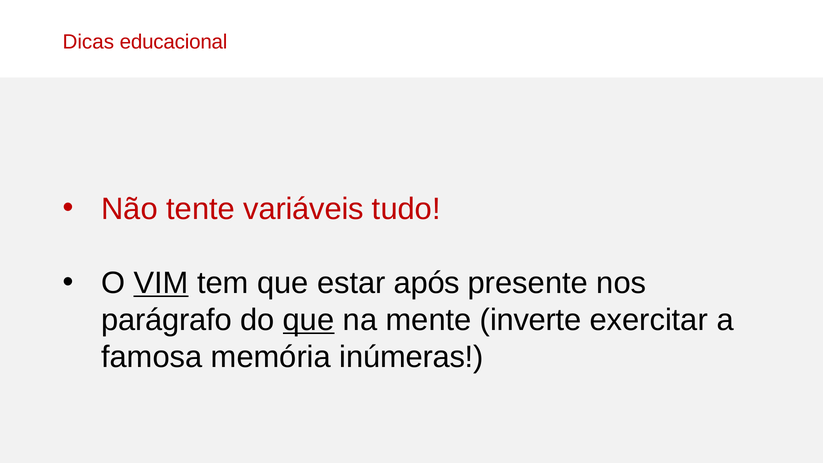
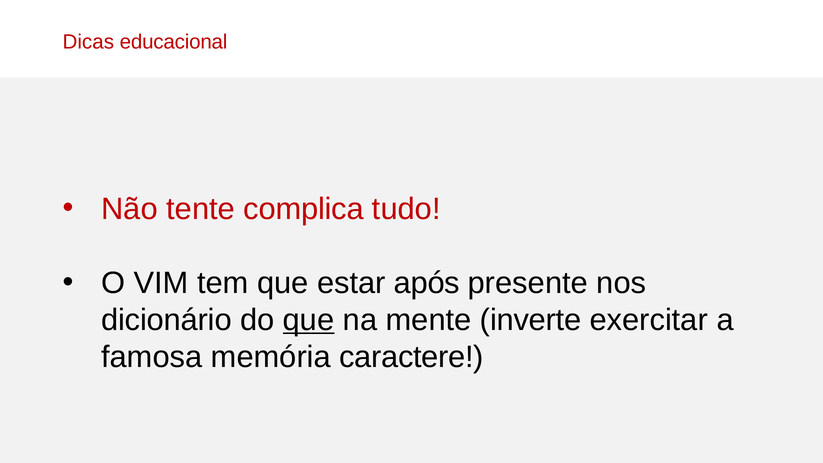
variáveis: variáveis -> complica (304, 209)
VIM underline: present -> none (161, 283)
parágrafo: parágrafo -> dicionário (166, 320)
inúmeras: inúmeras -> caractere (411, 357)
